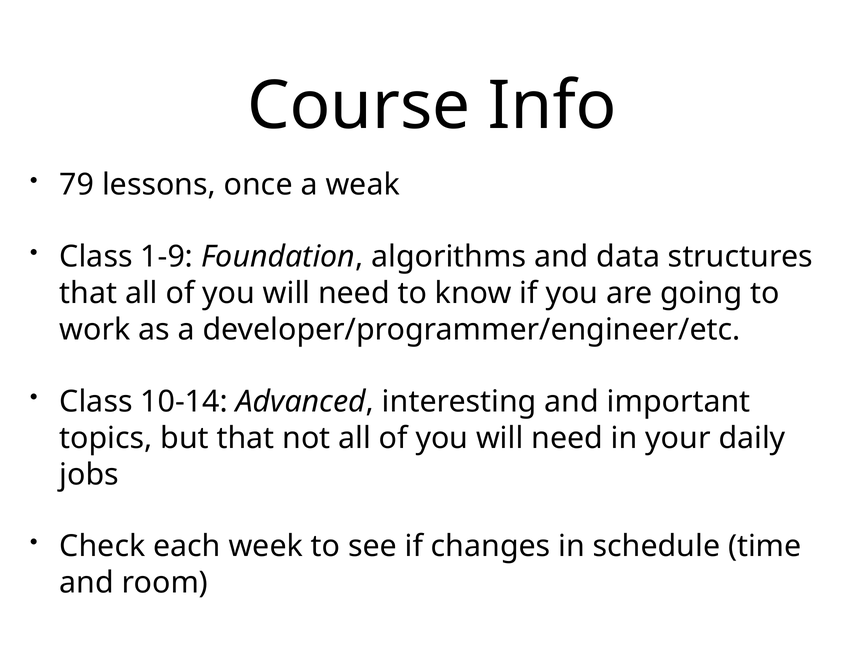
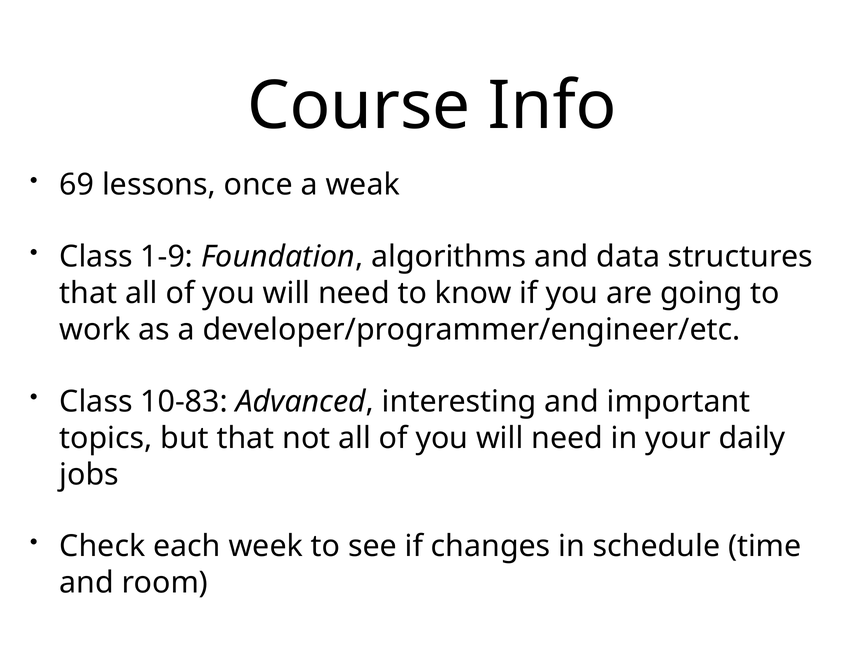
79: 79 -> 69 (77, 185)
10-14: 10-14 -> 10-83 (184, 402)
